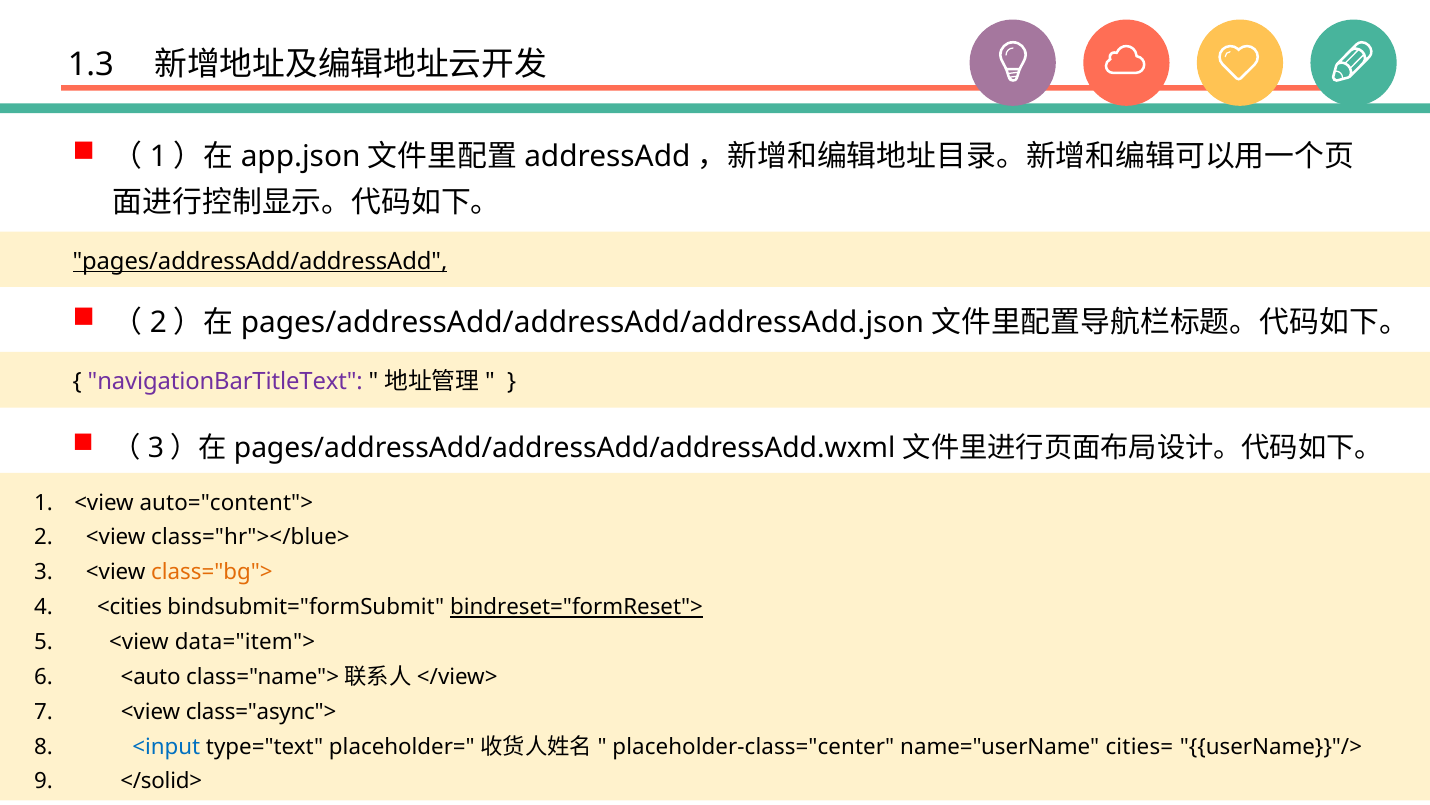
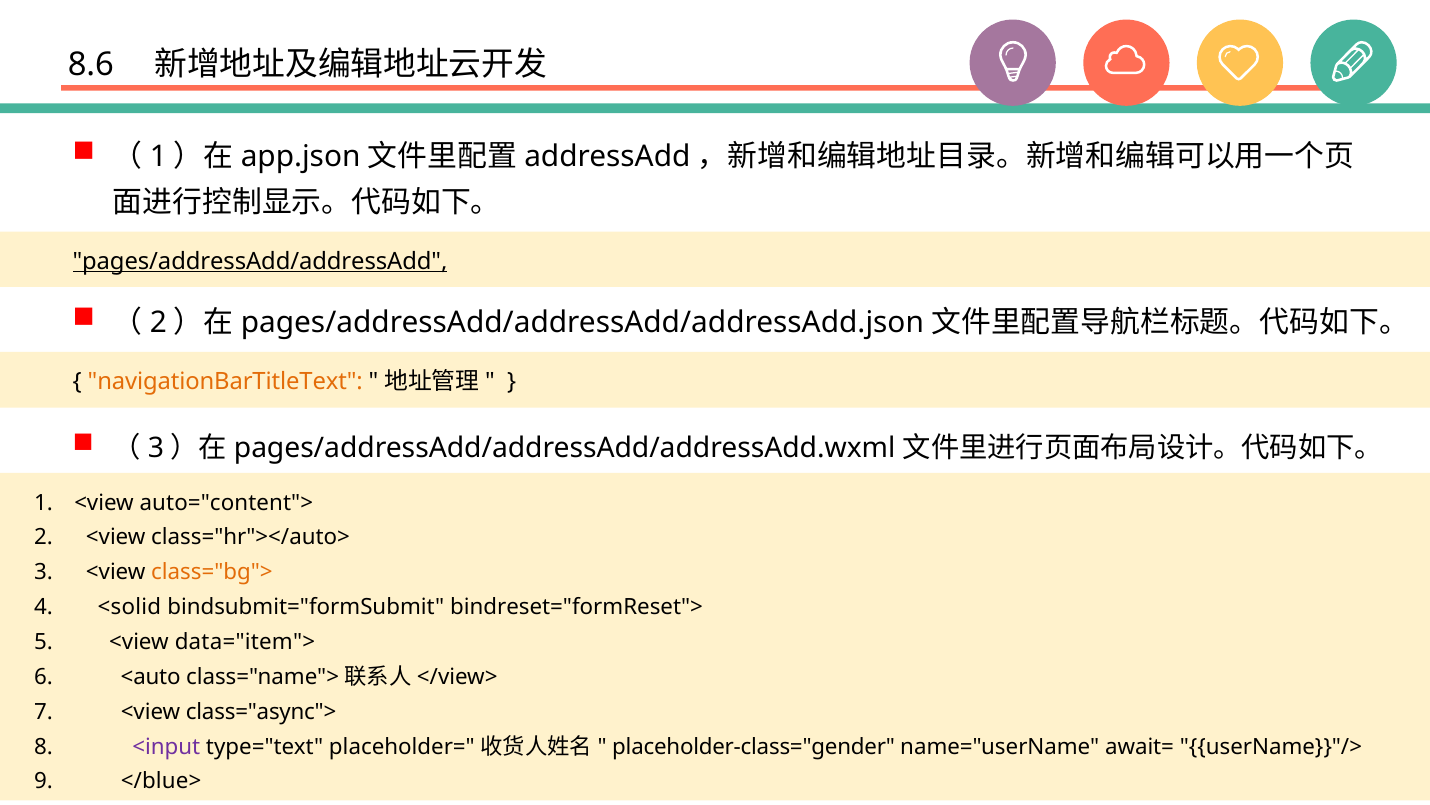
1.3: 1.3 -> 8.6 (91, 65)
navigationBarTitleText colour: purple -> orange (225, 381)
class="hr"></blue>: class="hr"></blue> -> class="hr"></auto> (251, 537)
<cities: <cities -> <solid (129, 607)
bindreset="formReset"> underline: present -> none (577, 607)
<input colour: blue -> purple (166, 746)
placeholder-class="center: placeholder-class="center -> placeholder-class="gender (754, 746)
cities=: cities= -> await= (1140, 746)
</solid>: </solid> -> </blue> (161, 781)
